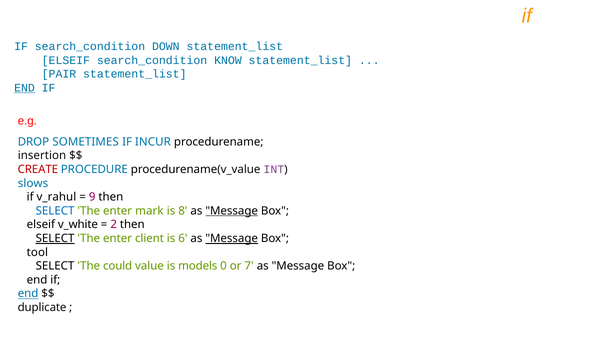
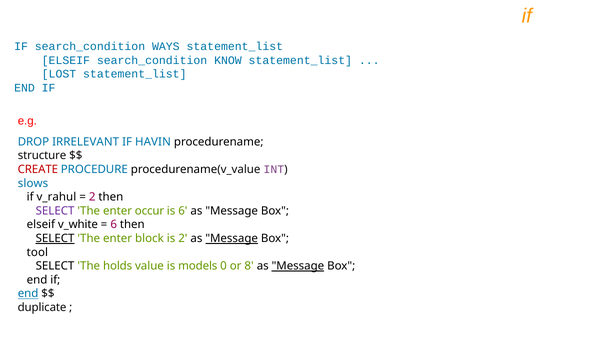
DOWN: DOWN -> WAYS (166, 46)
PAIR: PAIR -> LOST (59, 74)
END underline: present -> none (24, 88)
SOMETIMES: SOMETIMES -> IRRELEVANT (86, 142)
INCUR: INCUR -> HAVIN (153, 142)
insertion: insertion -> structure (42, 156)
9: 9 -> 2 (92, 197)
SELECT colour: blue -> purple (55, 211)
mark: mark -> occur (149, 211)
is 8: 8 -> 6 (183, 211)
Message underline: present -> none (232, 211)
2: 2 -> 6 (114, 225)
client: client -> block (149, 238)
is 6: 6 -> 2 (183, 238)
could: could -> holds (118, 266)
7: 7 -> 8 (249, 266)
Message underline: none -> present (298, 266)
